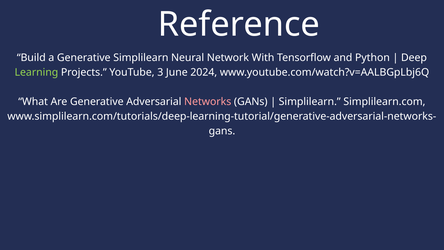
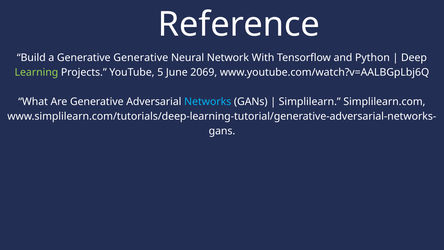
Generative Simplilearn: Simplilearn -> Generative (141, 58)
3: 3 -> 5 (160, 72)
2024: 2024 -> 2069 (204, 72)
Networks colour: pink -> light blue (208, 102)
